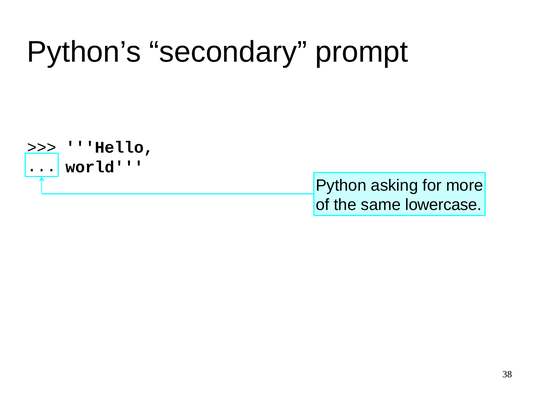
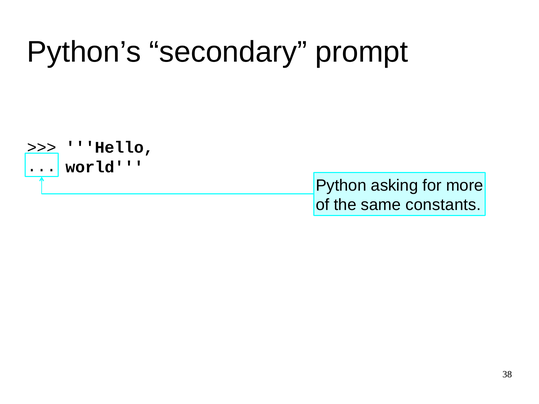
lowercase: lowercase -> constants (443, 205)
